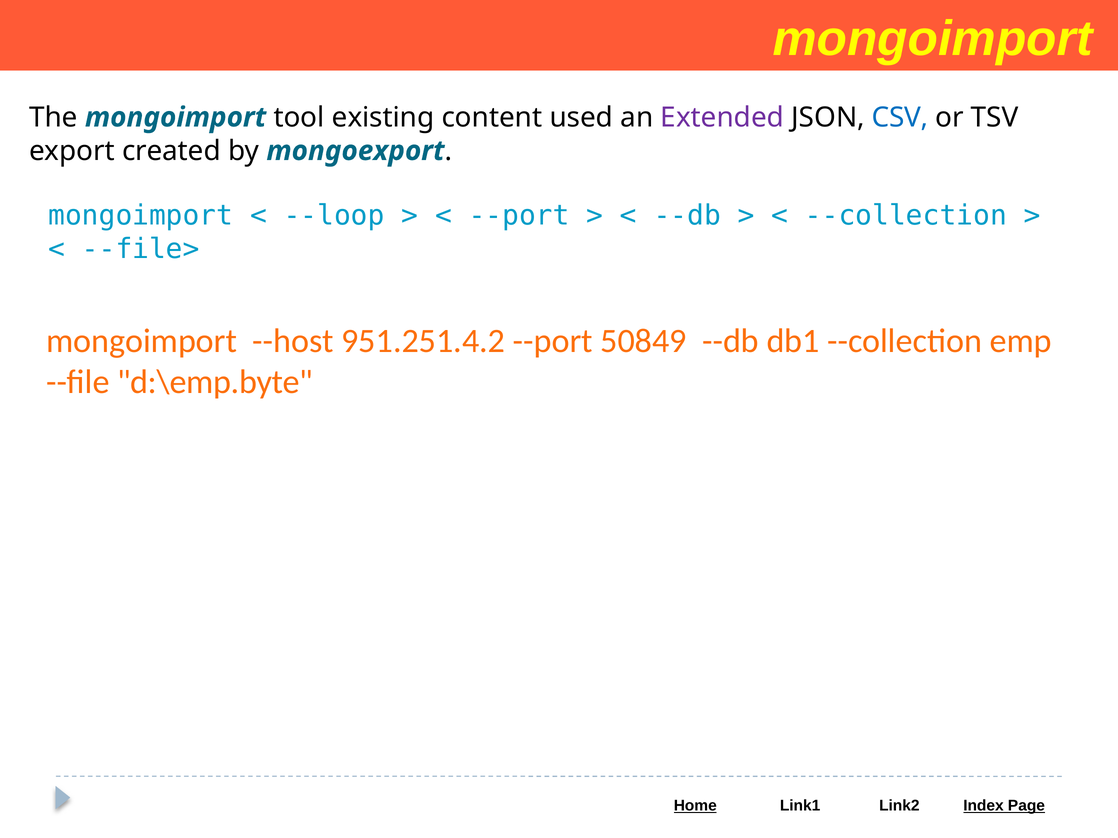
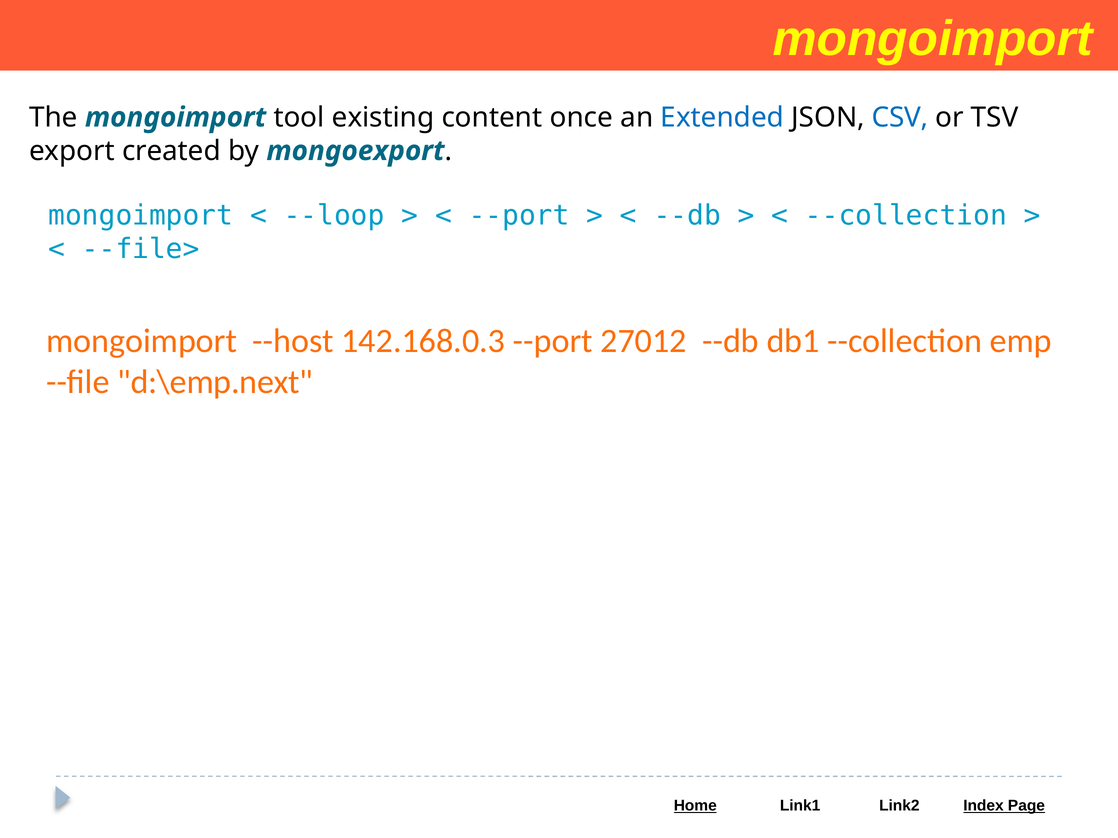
used: used -> once (581, 117)
Extended colour: purple -> blue (722, 117)
951.251.4.2: 951.251.4.2 -> 142.168.0.3 (423, 341)
50849: 50849 -> 27012 (644, 341)
d:\emp.byte: d:\emp.byte -> d:\emp.next (215, 382)
